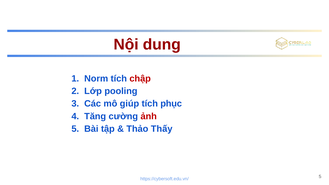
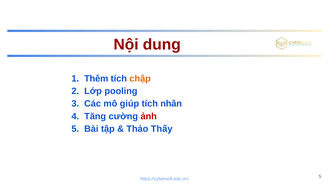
Norm: Norm -> Thêm (96, 79)
chập colour: red -> orange (140, 79)
phục: phục -> nhân (171, 104)
